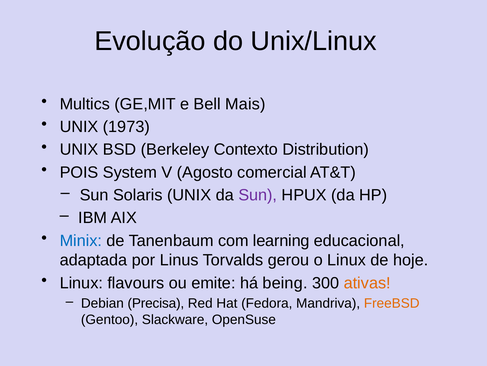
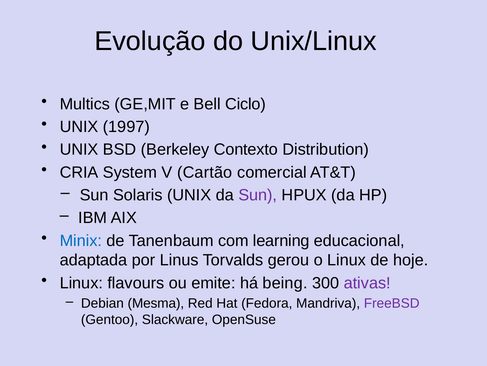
Mais: Mais -> Ciclo (246, 104)
1973: 1973 -> 1997 (126, 127)
POIS: POIS -> CRIA (79, 172)
Agosto: Agosto -> Cartão (205, 172)
ativas colour: orange -> purple (367, 282)
Precisa: Precisa -> Mesma (156, 303)
FreeBSD colour: orange -> purple (392, 303)
